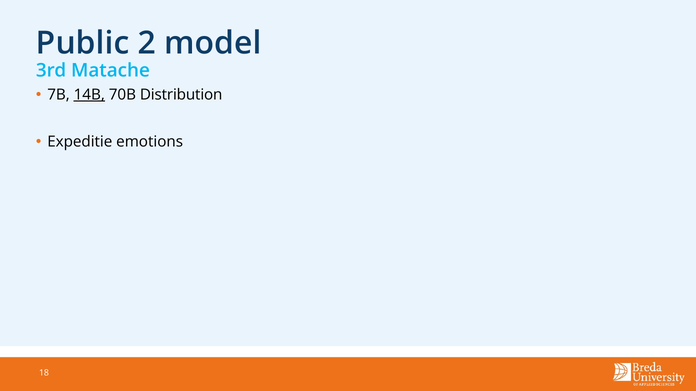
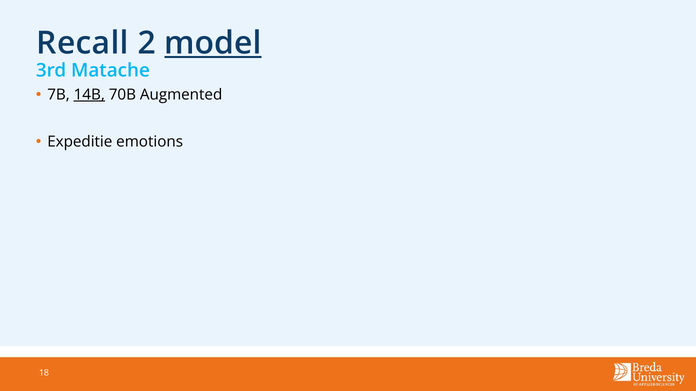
Public: Public -> Recall (83, 43)
model underline: none -> present (213, 43)
Distribution: Distribution -> Augmented (181, 95)
